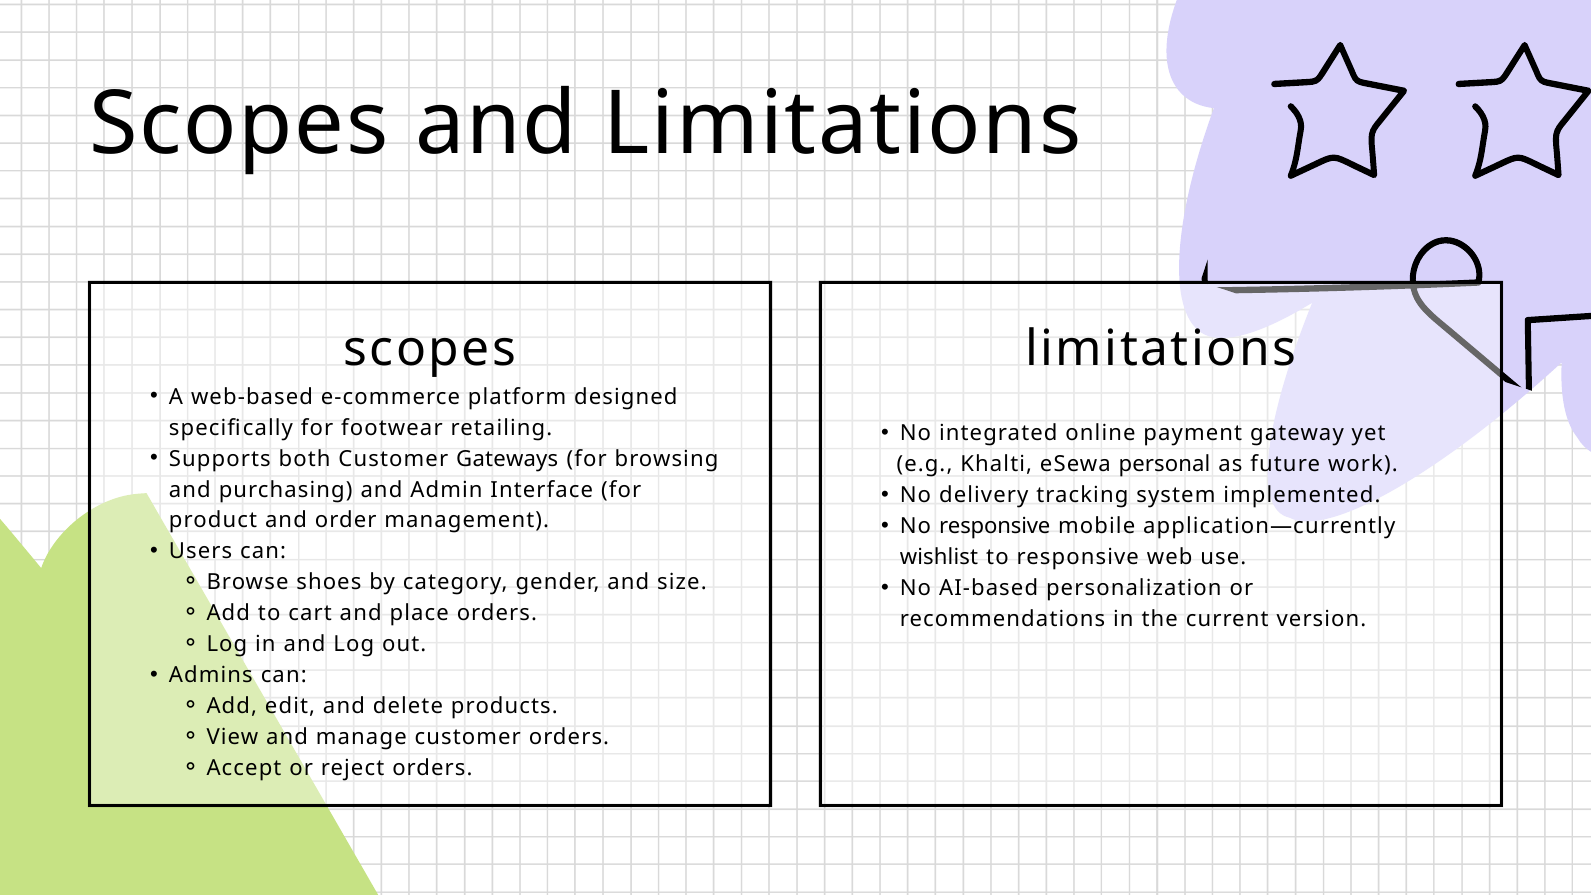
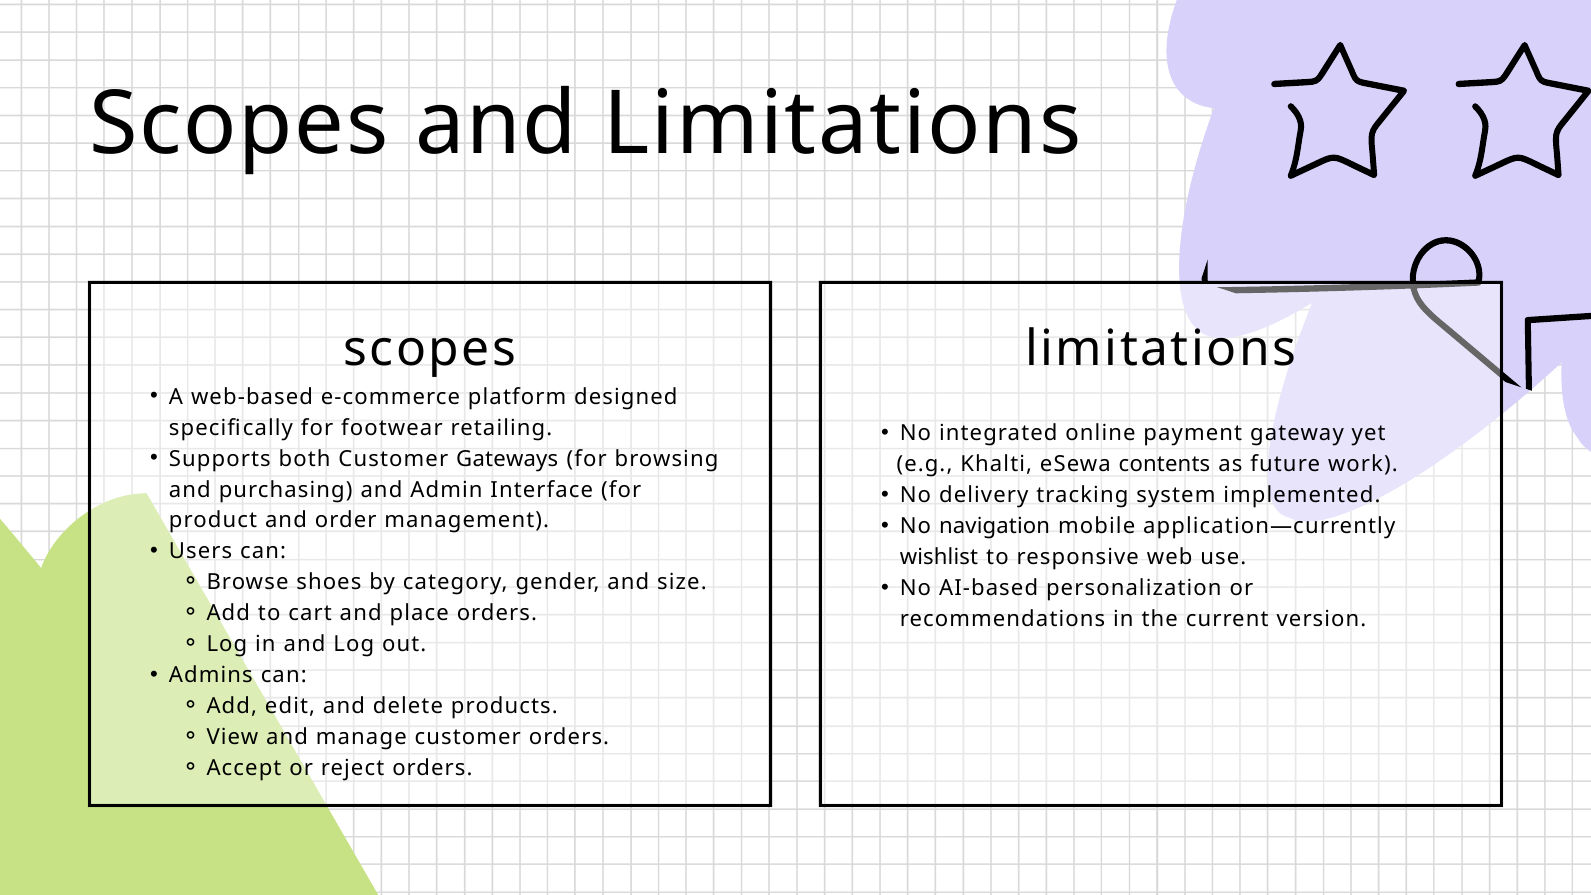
personal: personal -> contents (1165, 464)
No responsive: responsive -> navigation (995, 526)
